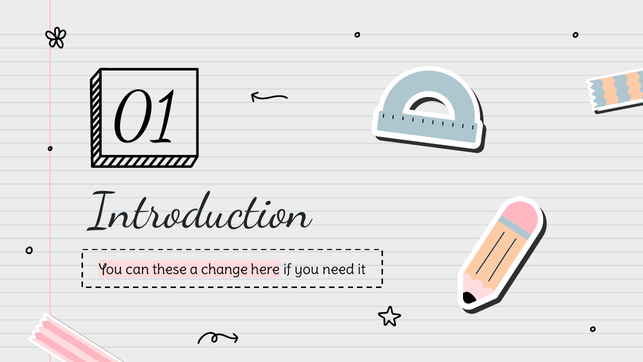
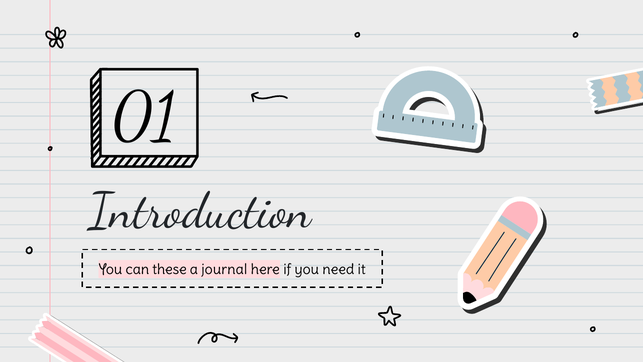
change: change -> journal (224, 269)
